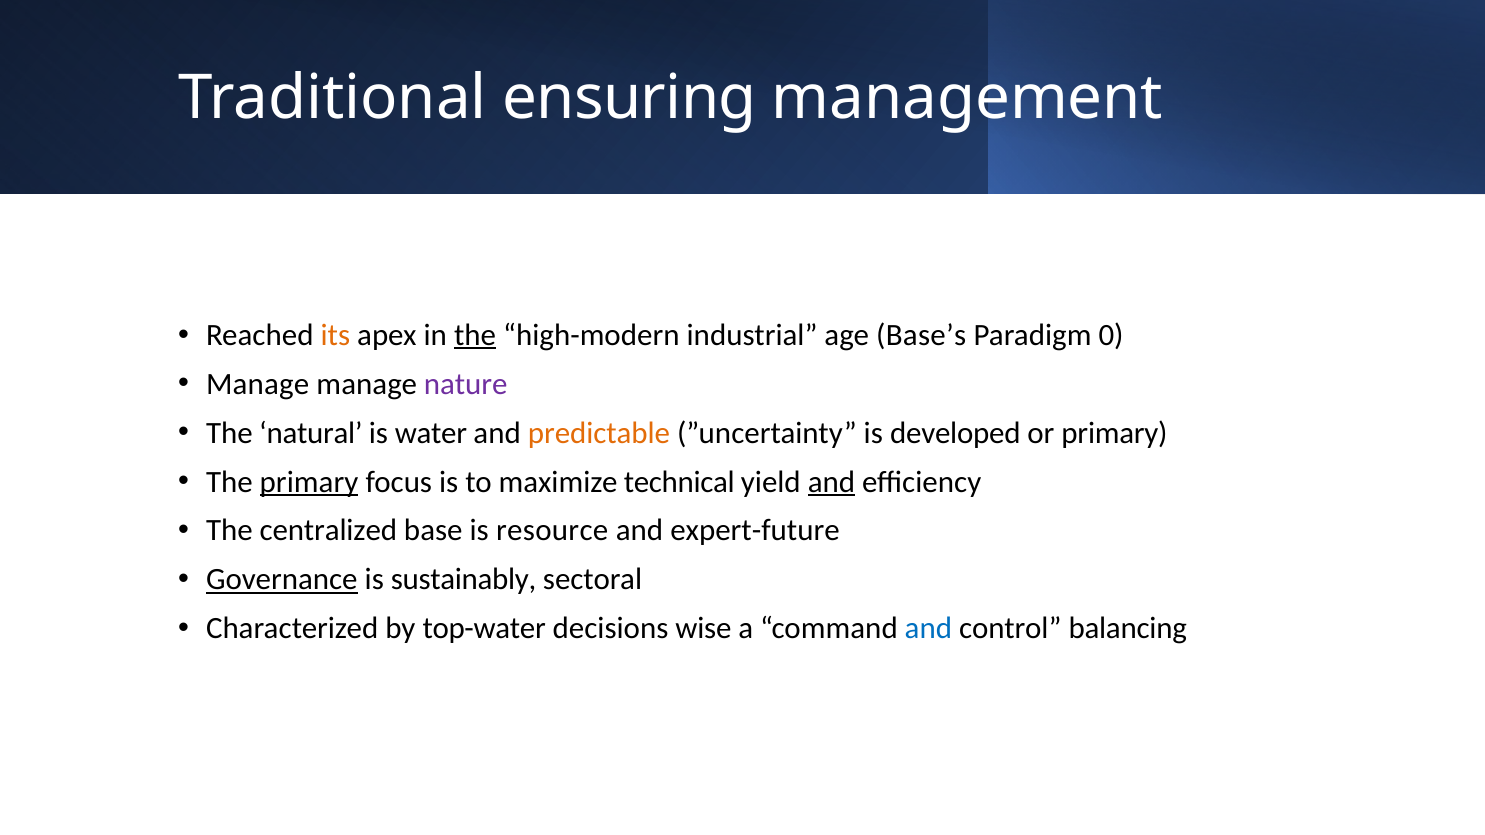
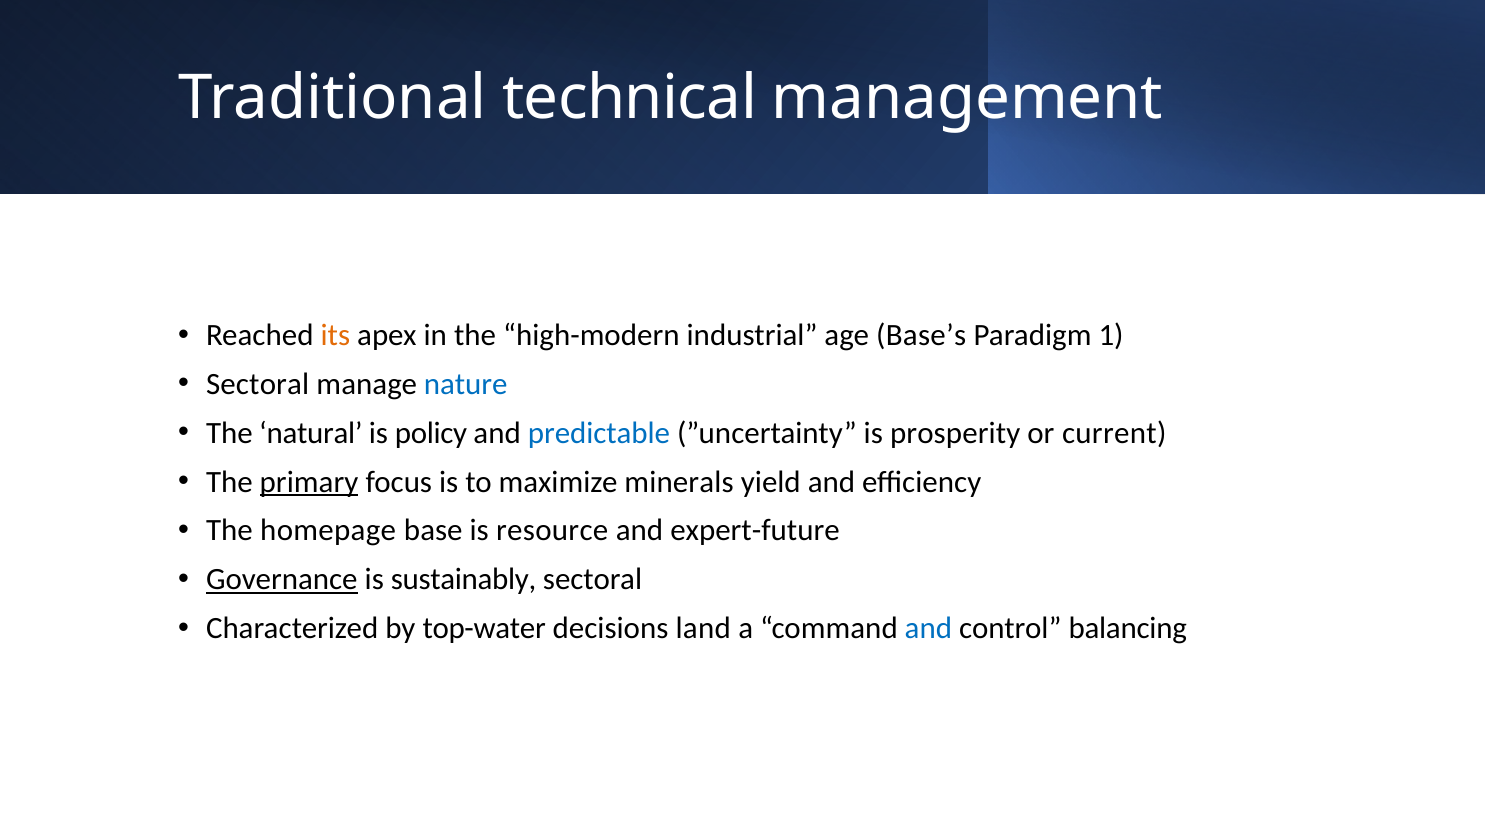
ensuring: ensuring -> technical (630, 98)
the underline: present -> none (475, 335)
0: 0 -> 1 (1111, 335)
Manage: Manage -> Sectoral (258, 384)
nature colour: purple -> blue (466, 384)
water: water -> policy (431, 433)
predictable colour: orange -> blue (599, 433)
developed: developed -> prosperity (955, 433)
or primary: primary -> current (1114, 433)
technical: technical -> minerals (679, 482)
and underline: present -> none (831, 482)
centralized: centralized -> homepage (328, 531)
wise: wise -> land (703, 629)
